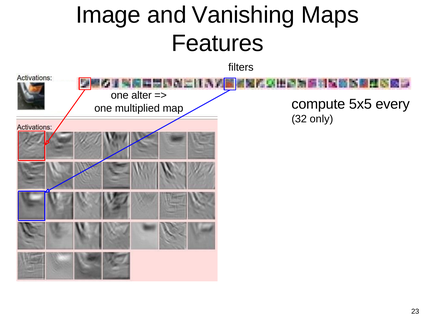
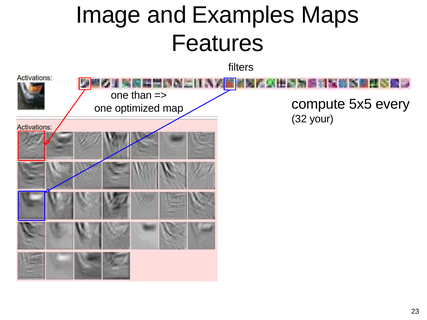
Vanishing: Vanishing -> Examples (243, 15)
alter: alter -> than (142, 96)
multiplied: multiplied -> optimized (137, 108)
only: only -> your (322, 119)
